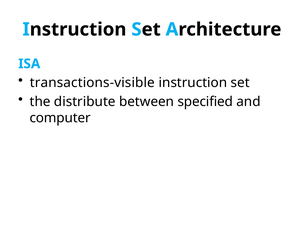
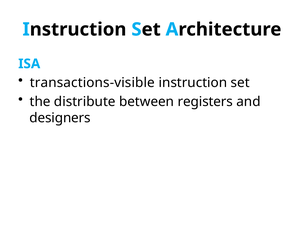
specified: specified -> registers (205, 102)
computer: computer -> designers (60, 118)
